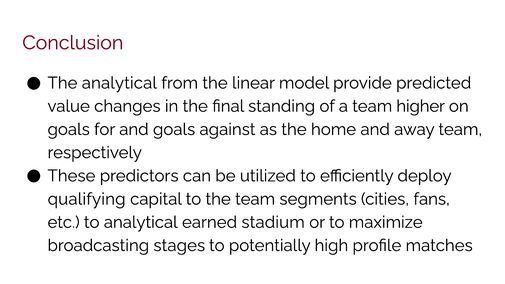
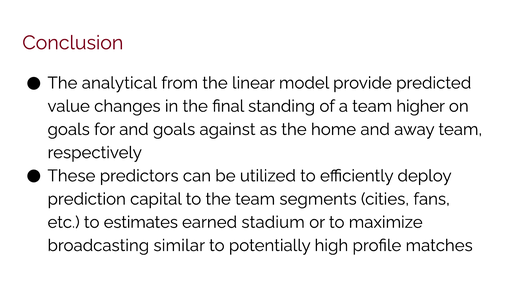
qualifying: qualifying -> prediction (87, 199)
to analytical: analytical -> estimates (141, 222)
stages: stages -> similar (179, 246)
